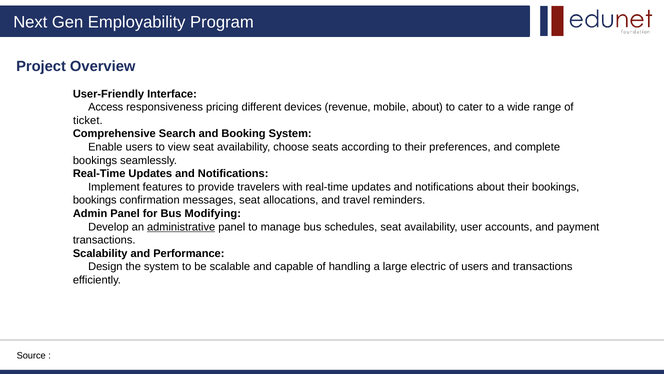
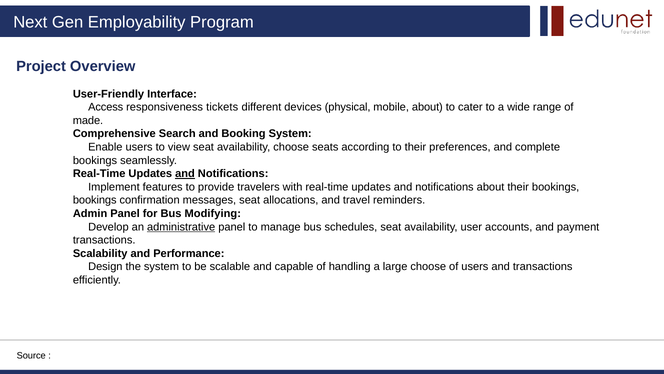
pricing: pricing -> tickets (222, 107)
revenue: revenue -> physical (348, 107)
ticket: ticket -> made (88, 120)
and underline: none -> present (185, 173)
large electric: electric -> choose (428, 266)
